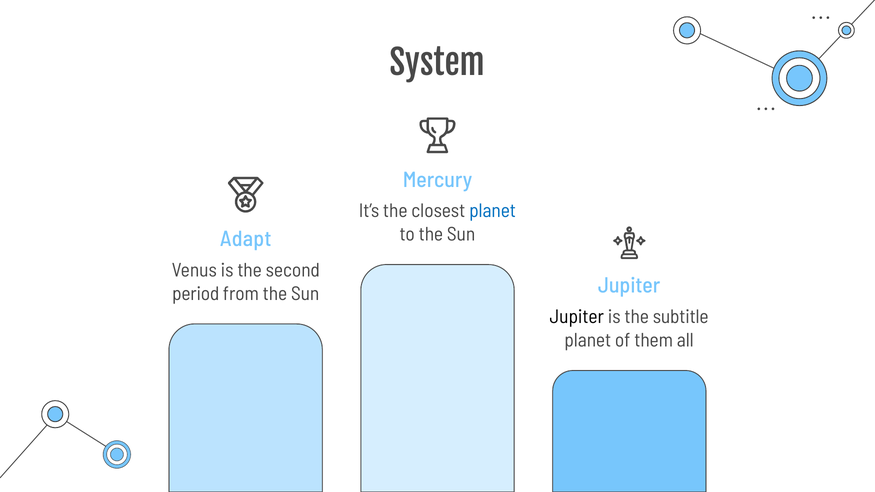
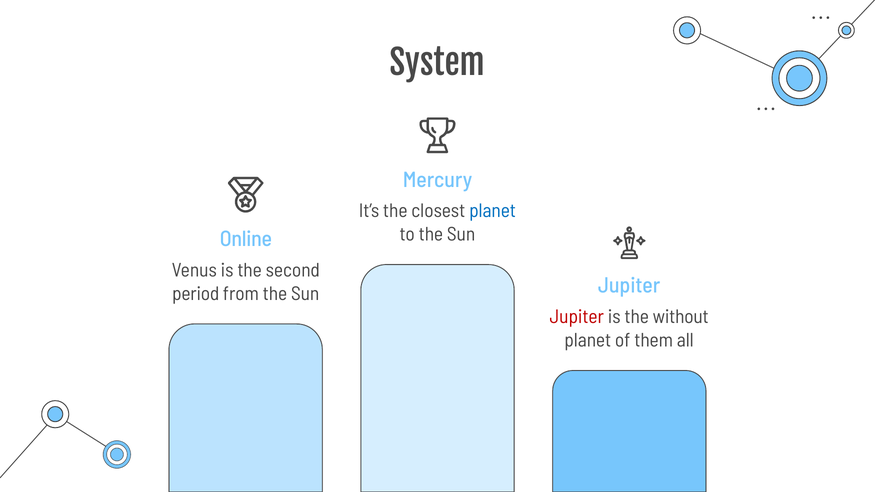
Adapt: Adapt -> Online (246, 239)
Jupiter colour: black -> red (577, 317)
subtitle: subtitle -> without (681, 317)
